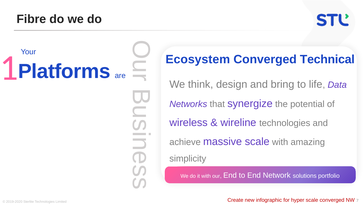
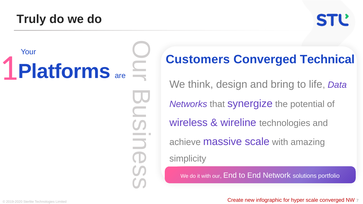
Fibre: Fibre -> Truly (31, 19)
Ecosystem: Ecosystem -> Customers (198, 59)
